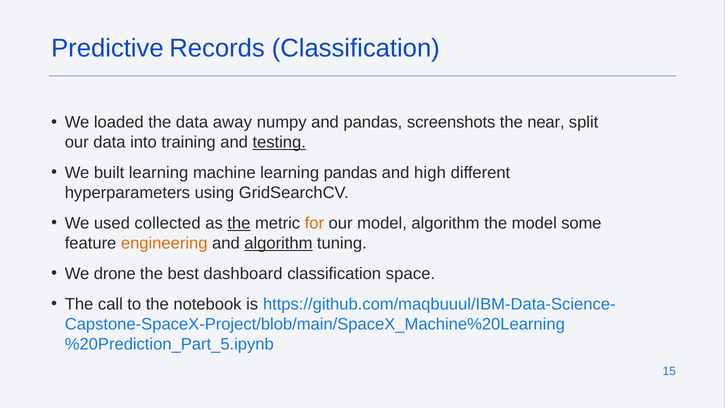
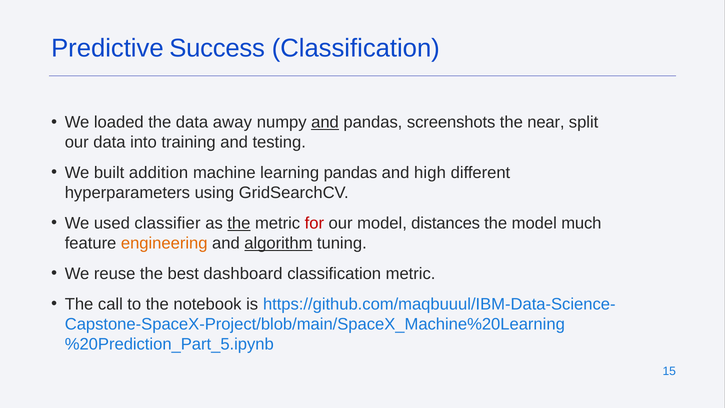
Records: Records -> Success (217, 48)
and underline: none -> present (325, 122)
testing underline: present -> none (279, 142)
built learning: learning -> addition (159, 173)
collected: collected -> classifier (167, 223)
for colour: orange -> red (314, 223)
model algorithm: algorithm -> distances (446, 223)
some: some -> much (581, 223)
drone: drone -> reuse (115, 274)
classification space: space -> metric (411, 274)
